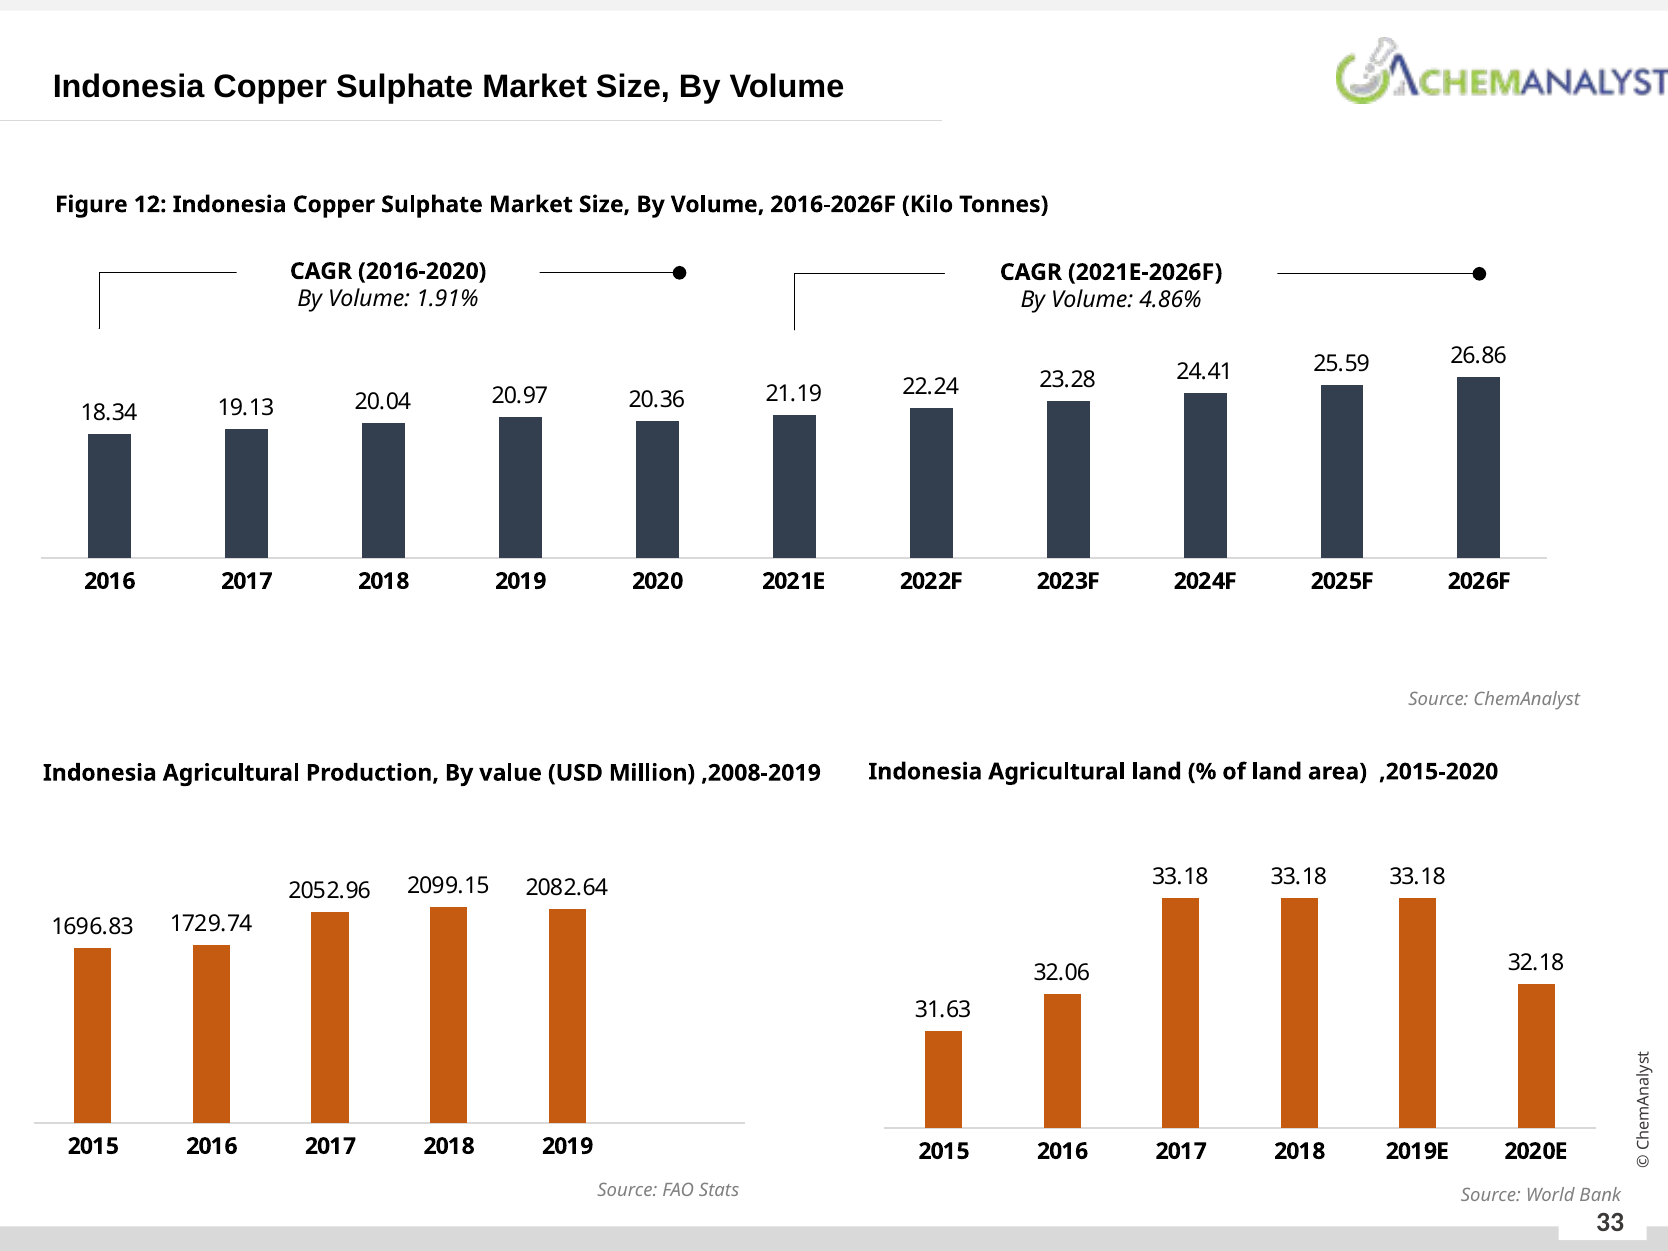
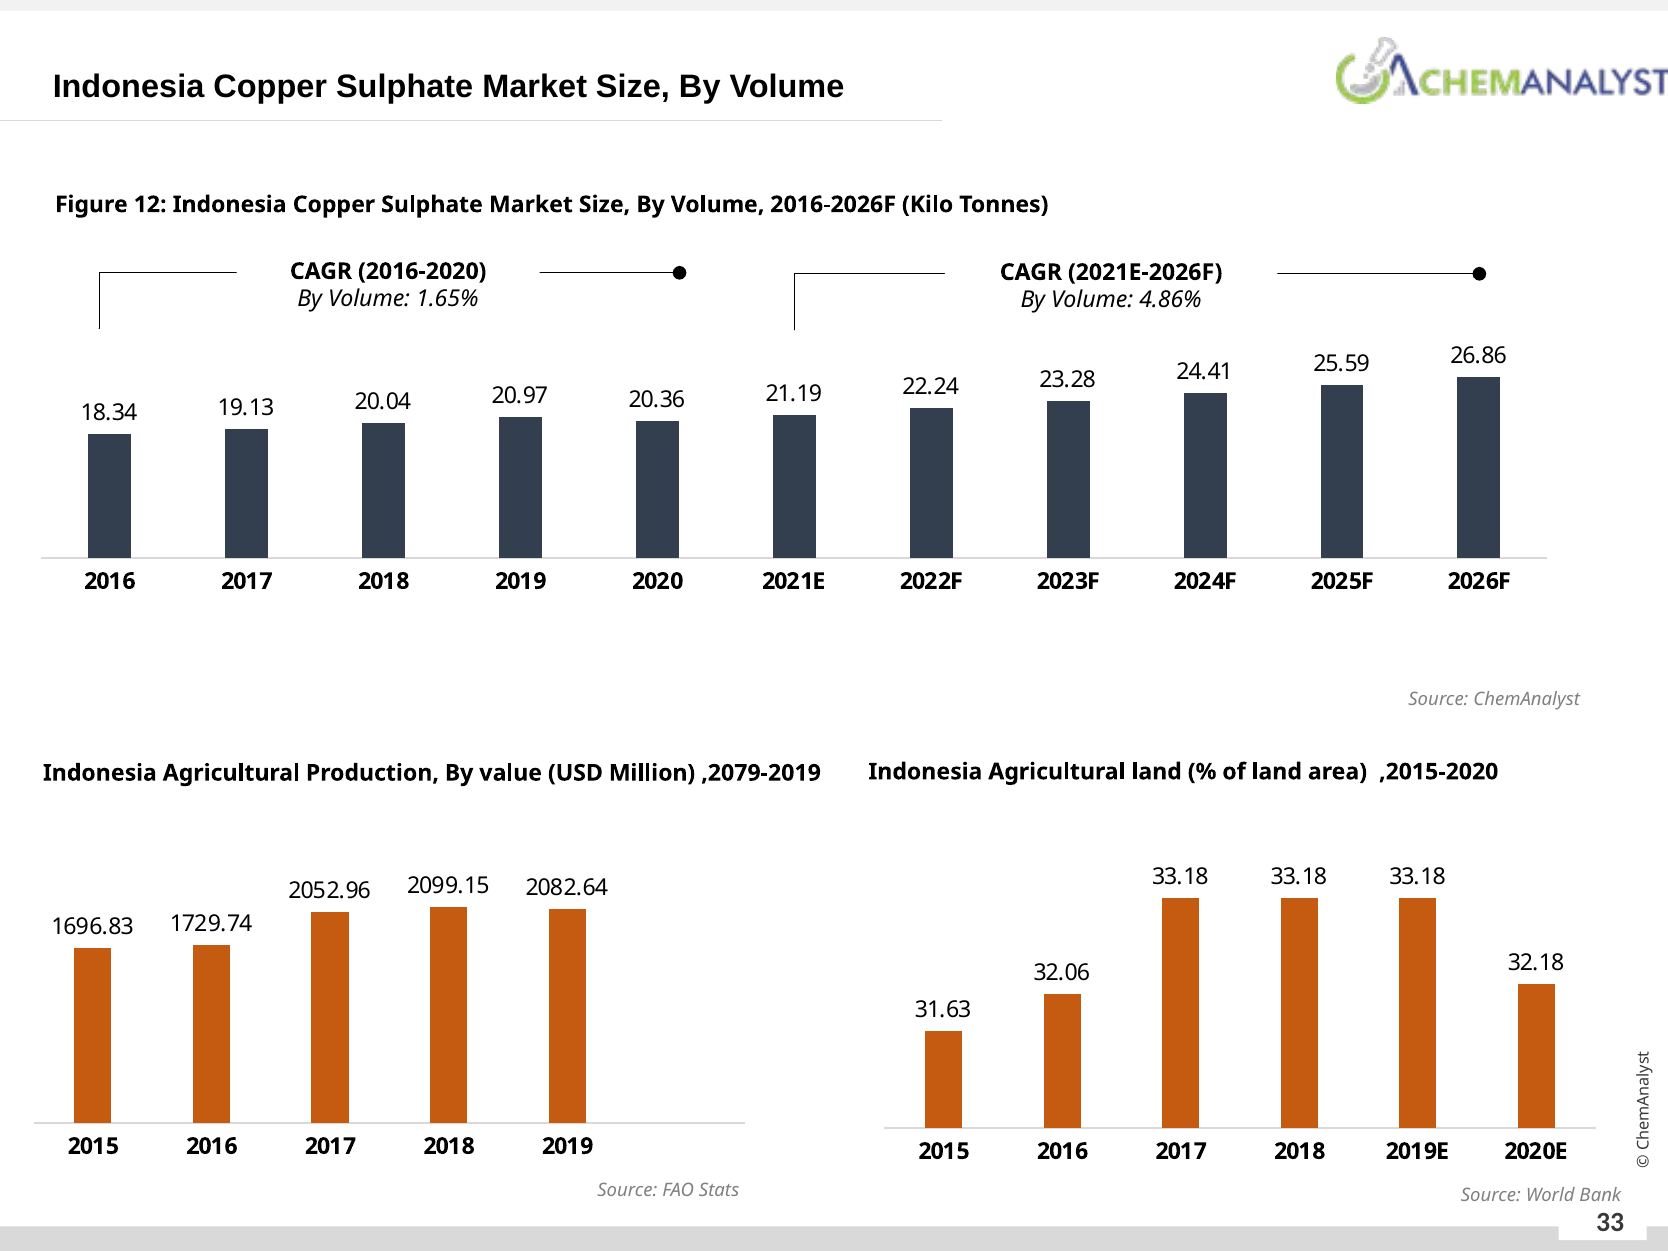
1.91%: 1.91% -> 1.65% (447, 299)
,2008-2019: ,2008-2019 -> ,2079-2019 (761, 773)
